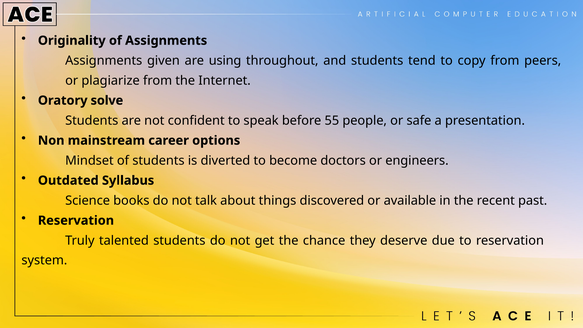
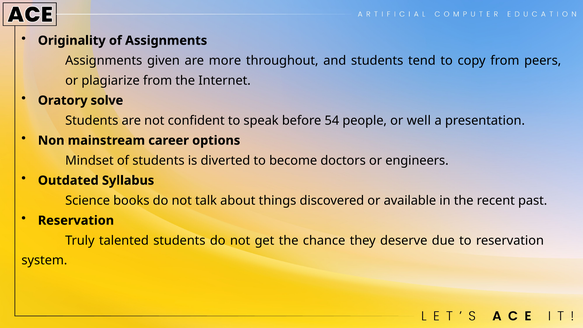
using: using -> more (225, 61)
55: 55 -> 54 (332, 120)
safe: safe -> well (419, 120)
